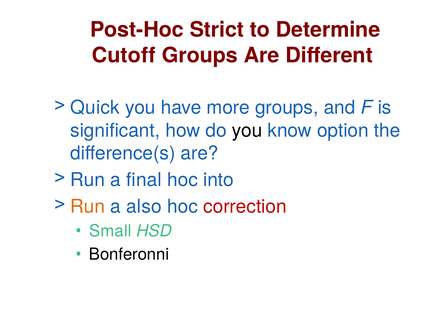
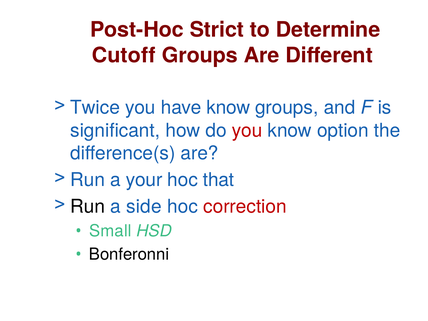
Quick: Quick -> Twice (95, 108)
have more: more -> know (228, 108)
you colour: black -> red (247, 130)
final: final -> your (144, 180)
into: into -> that (219, 180)
Run colour: orange -> black (88, 207)
also: also -> side (144, 207)
